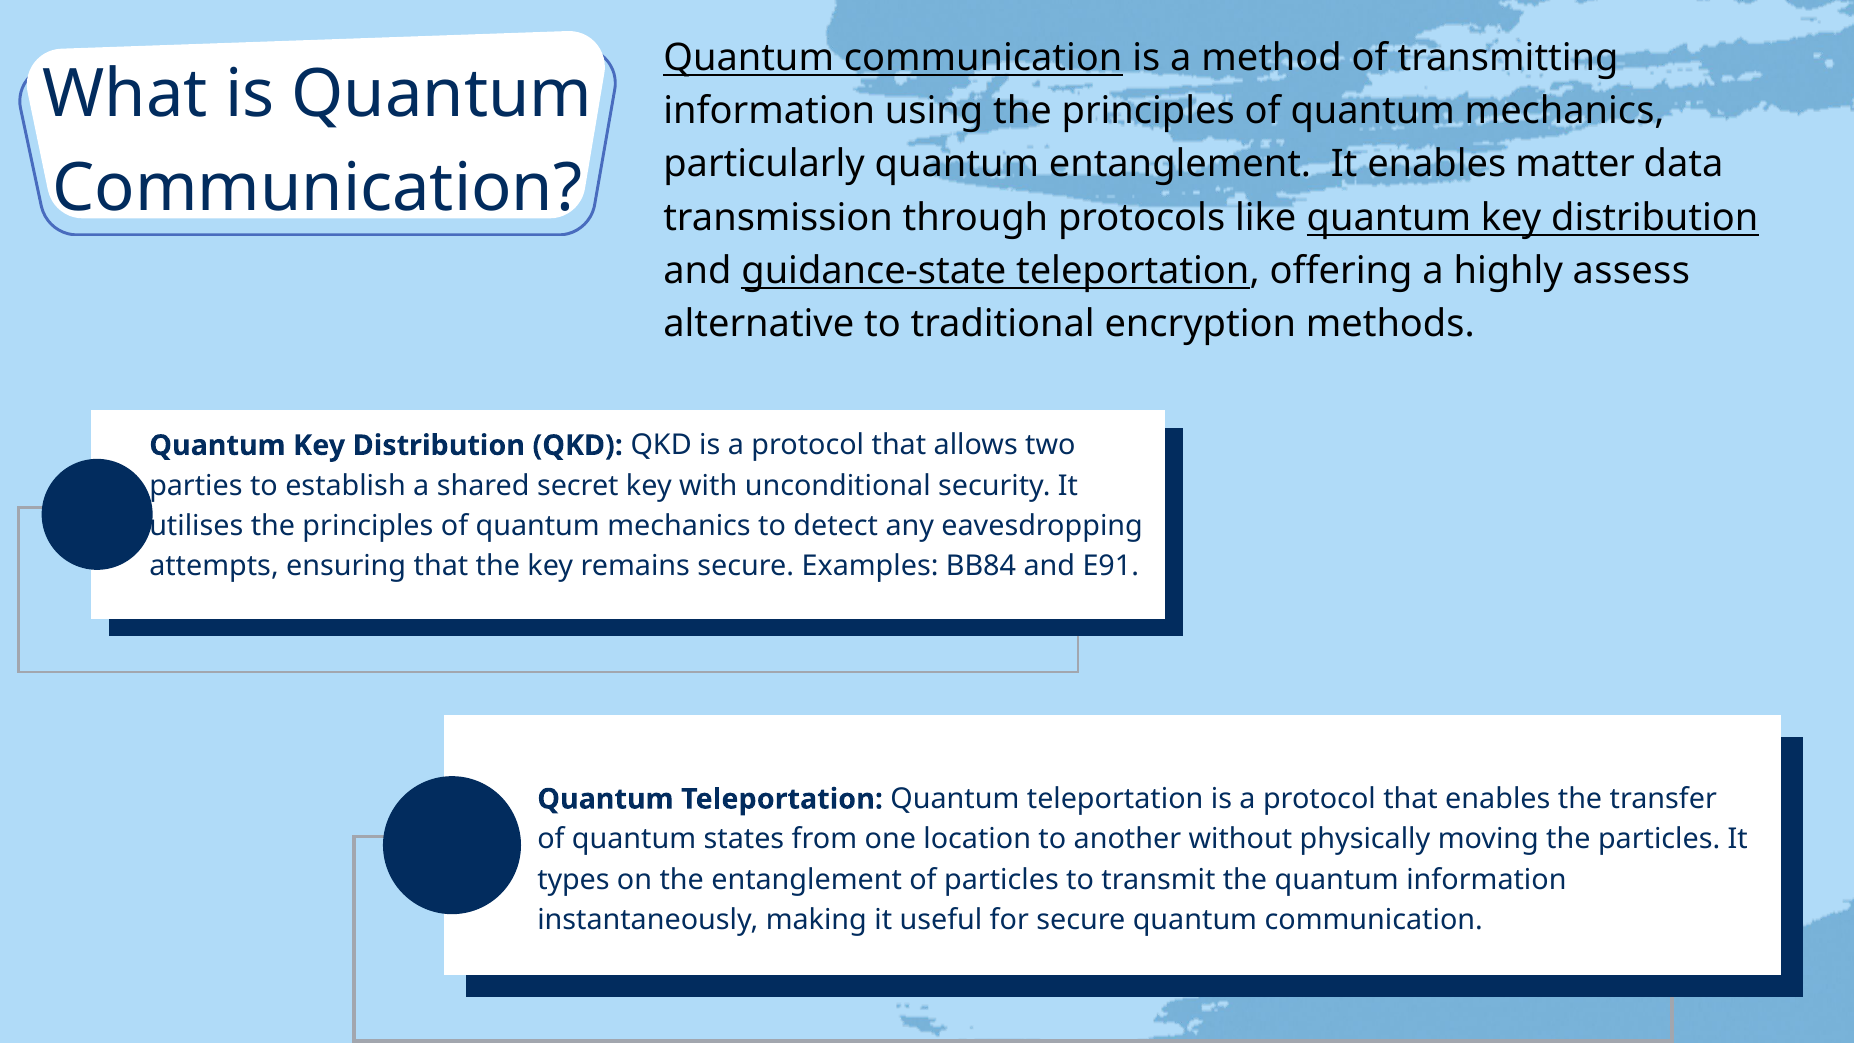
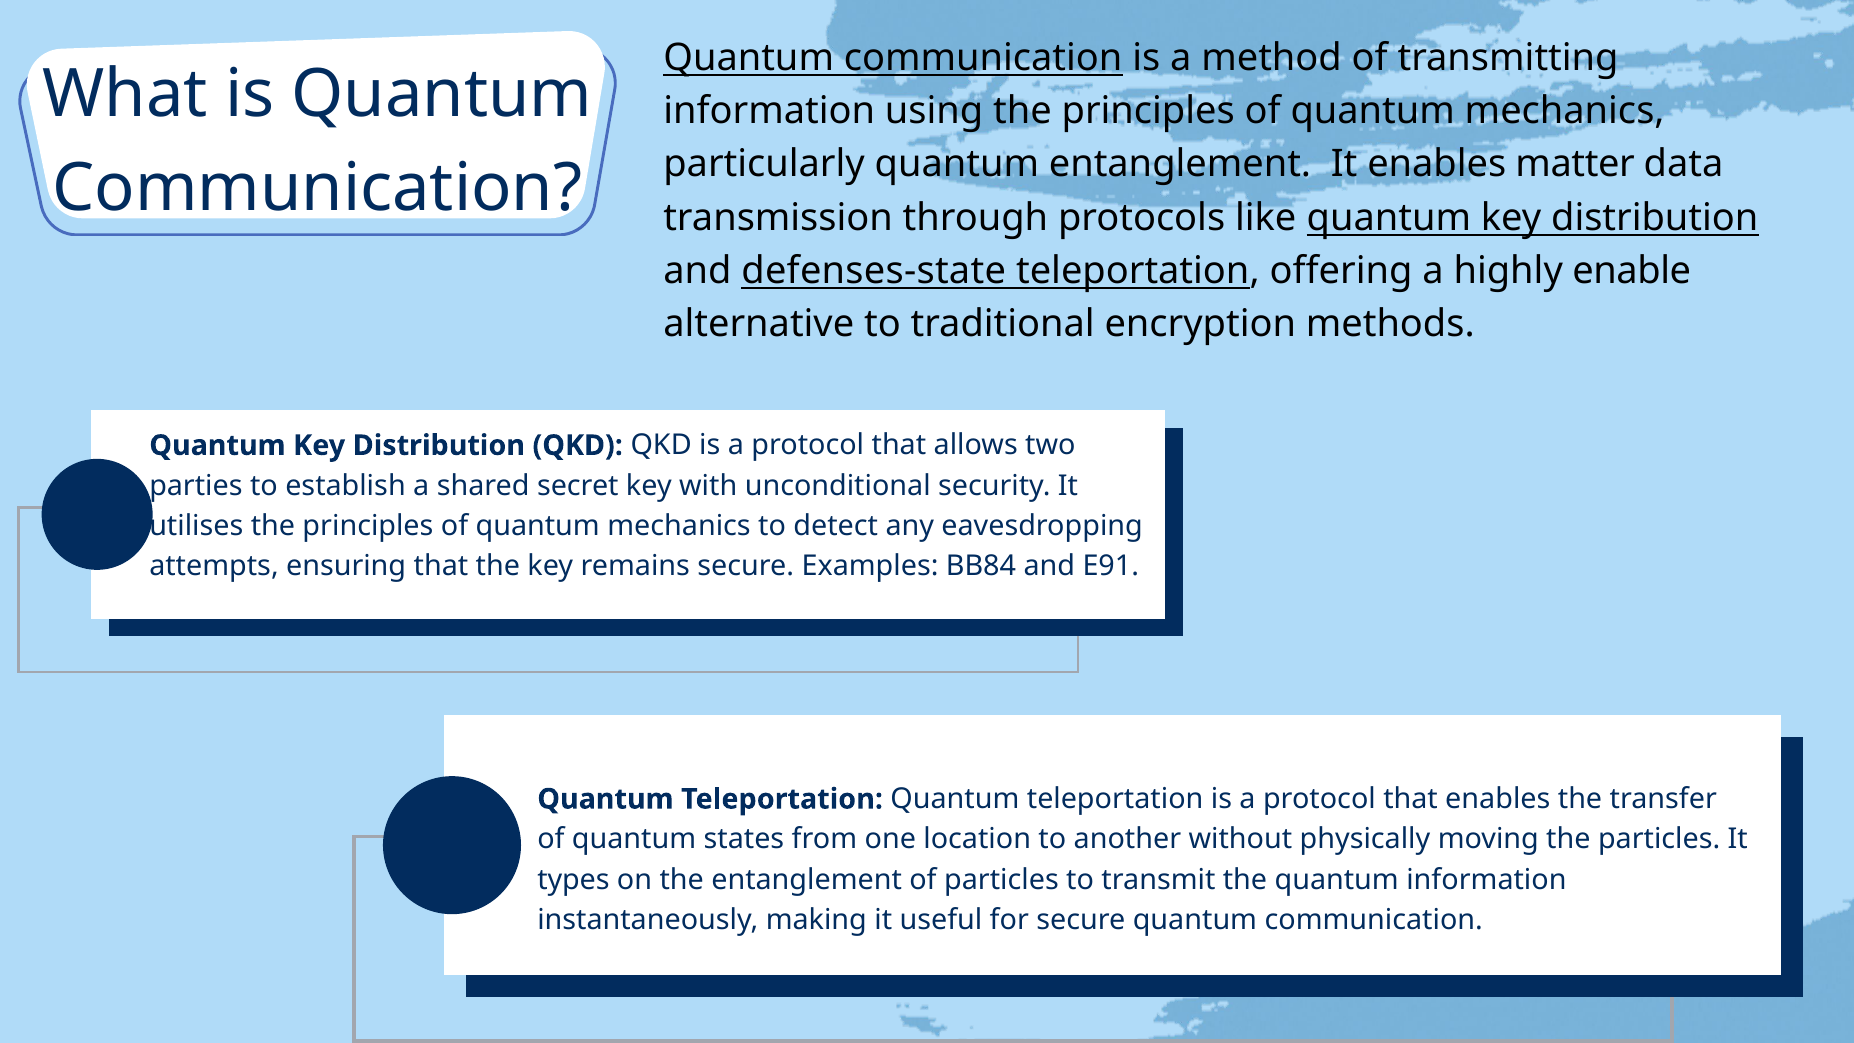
guidance-state: guidance-state -> defenses-state (874, 271)
assess: assess -> enable (1632, 271)
